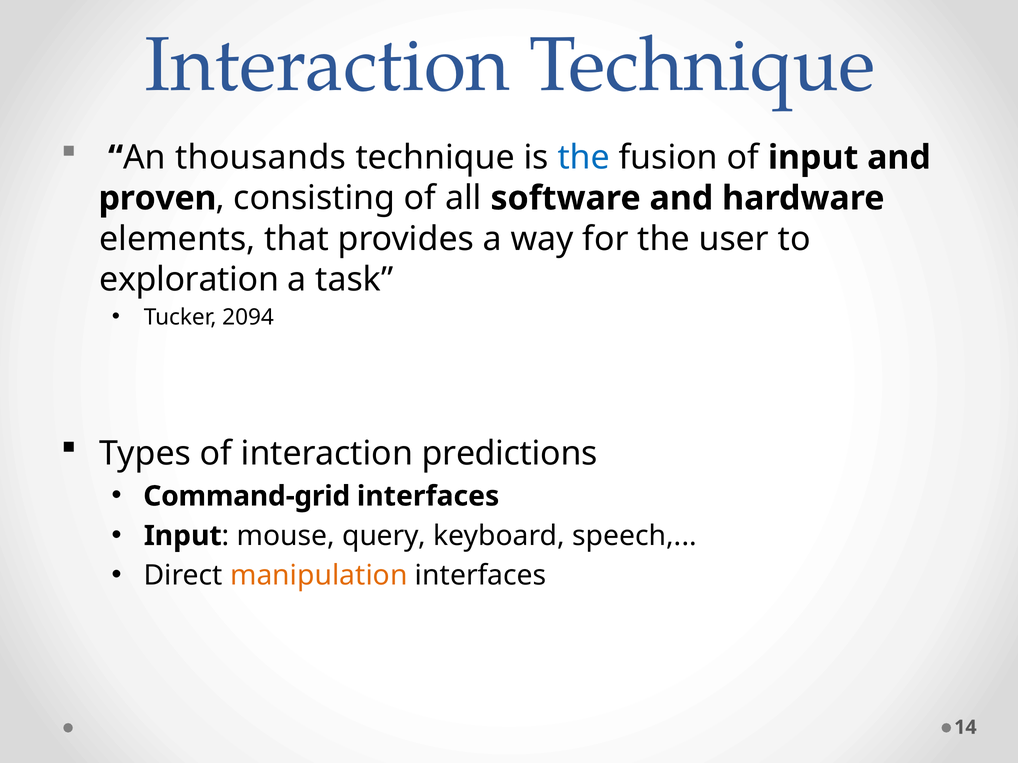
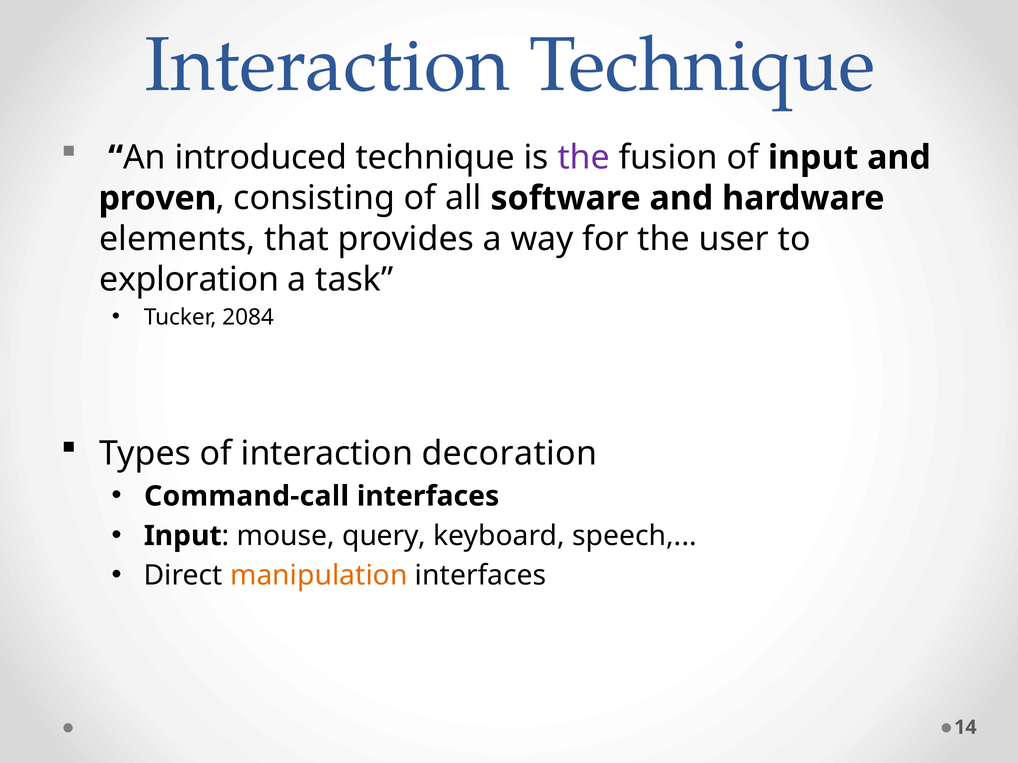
thousands: thousands -> introduced (261, 158)
the colour: blue -> purple (584, 158)
2094: 2094 -> 2084 (248, 317)
predictions: predictions -> decoration (509, 454)
Command-grid: Command-grid -> Command-call (247, 497)
